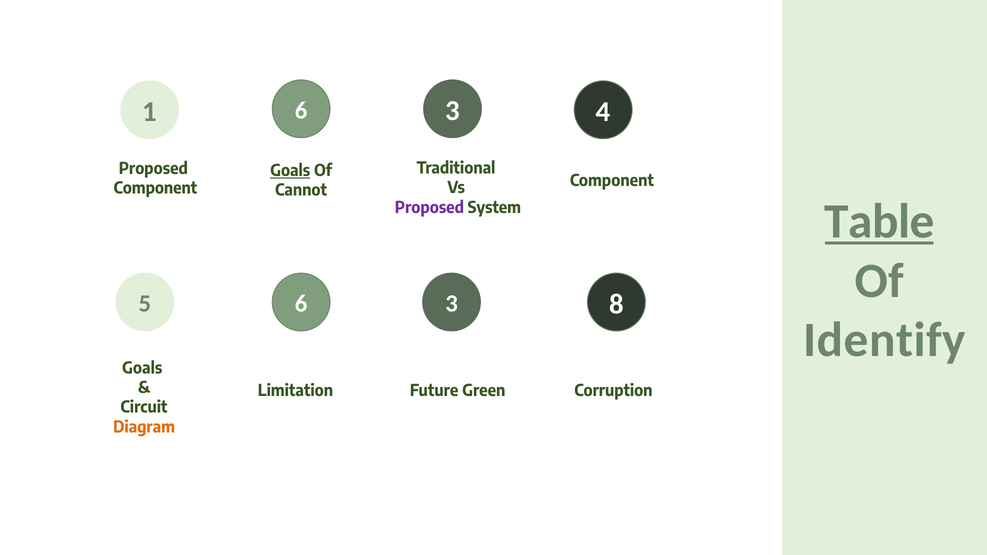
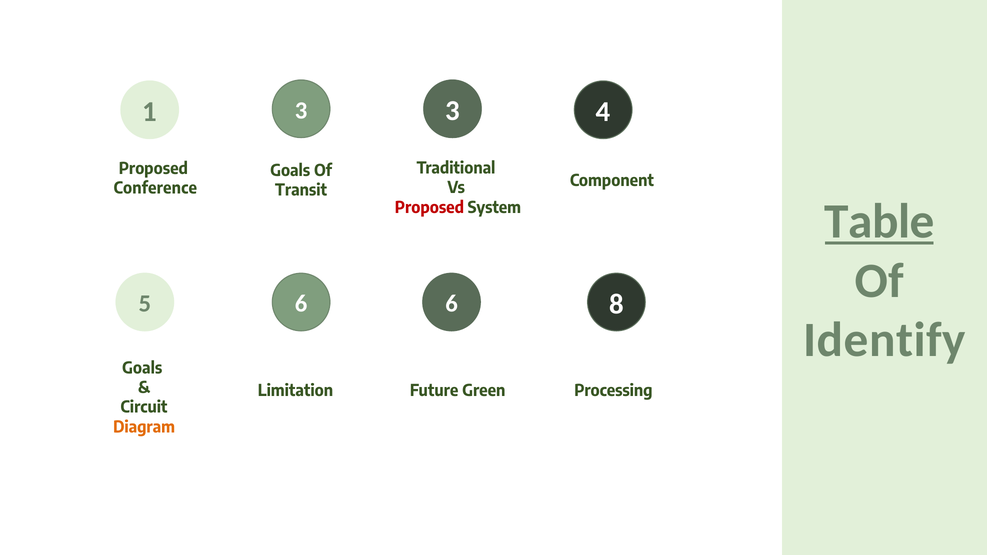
1 6: 6 -> 3 (301, 111)
Goals underline: present -> none (290, 171)
Component: Component -> Conference (155, 189)
Cannot: Cannot -> Transit (301, 191)
Proposed colour: purple -> red (429, 208)
3: 3 -> 6 (452, 304)
Corruption: Corruption -> Processing (613, 391)
